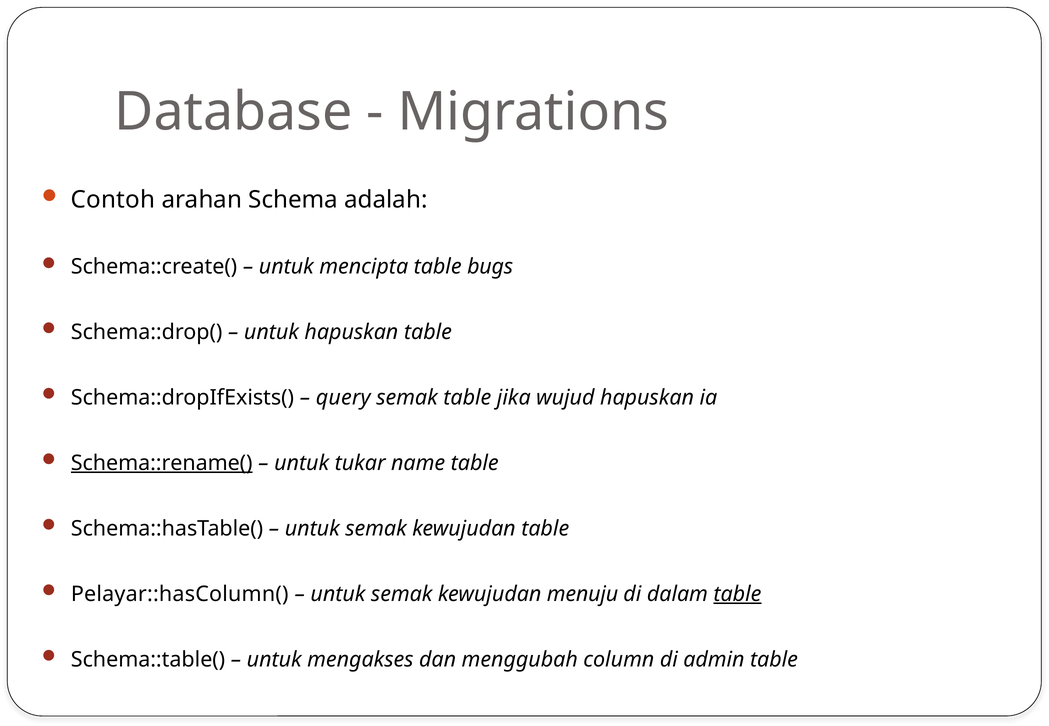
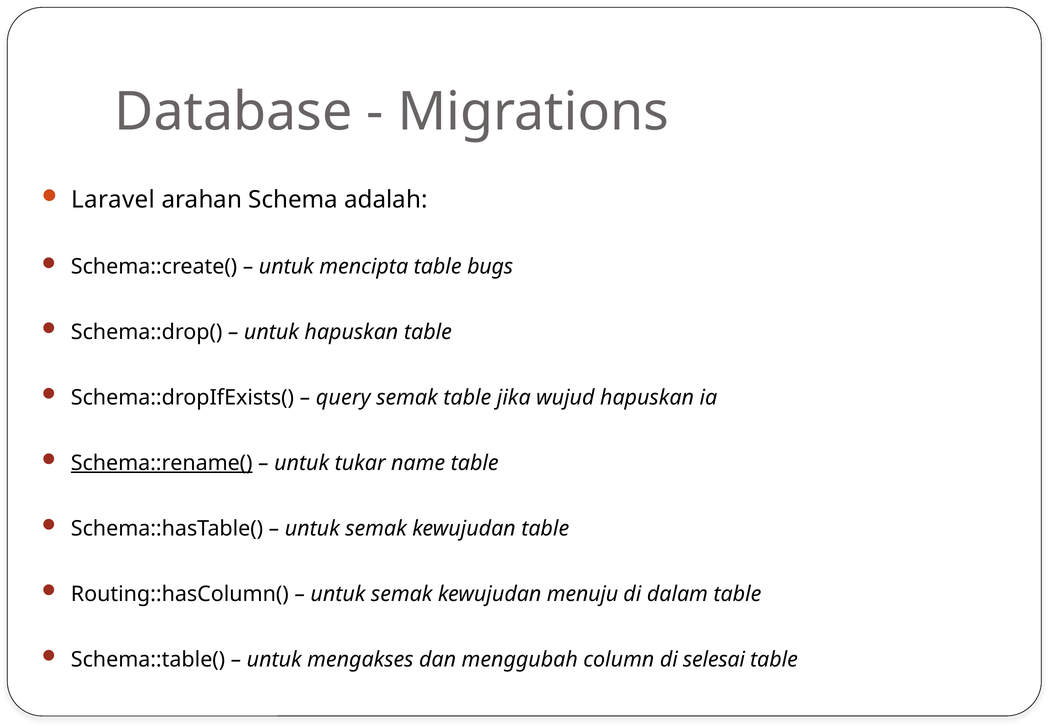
Contoh: Contoh -> Laravel (113, 200)
Pelayar::hasColumn(: Pelayar::hasColumn( -> Routing::hasColumn( (180, 594)
table underline: present -> none (737, 594)
admin: admin -> selesai (714, 660)
